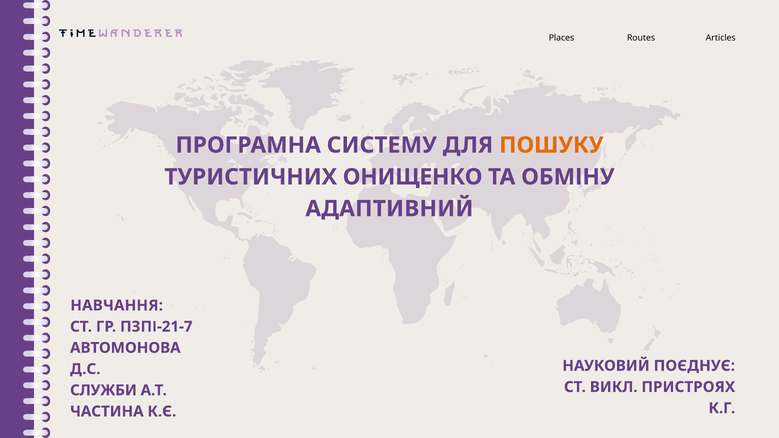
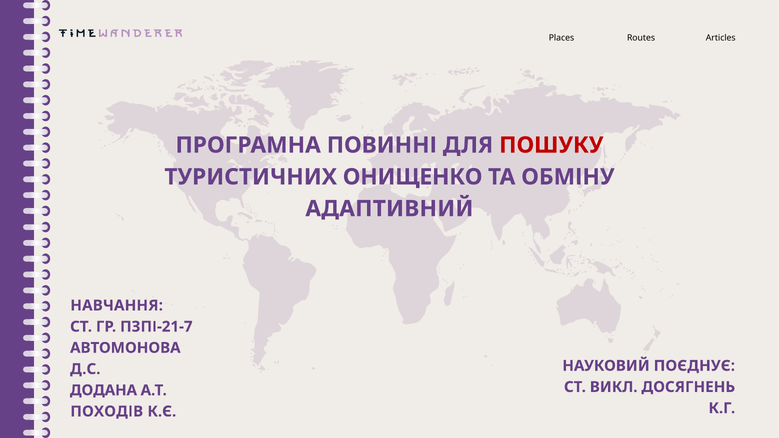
СИСТЕМУ: СИСТЕМУ -> ПОВИННІ (382, 145)
ПОШУКУ colour: orange -> red (551, 145)
ПРИСТРОЯХ: ПРИСТРОЯХ -> ДОСЯГНЕНЬ (688, 387)
СЛУЖБИ: СЛУЖБИ -> ДОДАНА (103, 390)
ЧАСТИНА: ЧАСТИНА -> ПОХОДІВ (107, 412)
